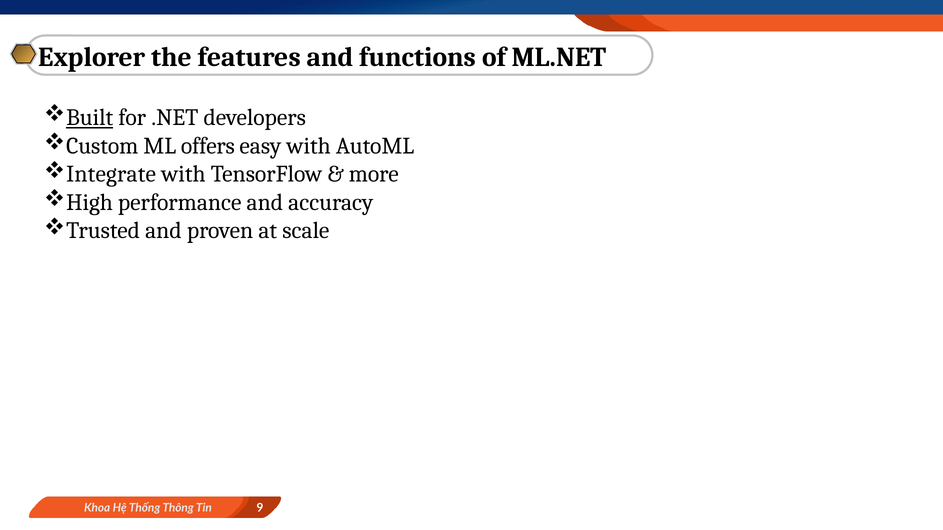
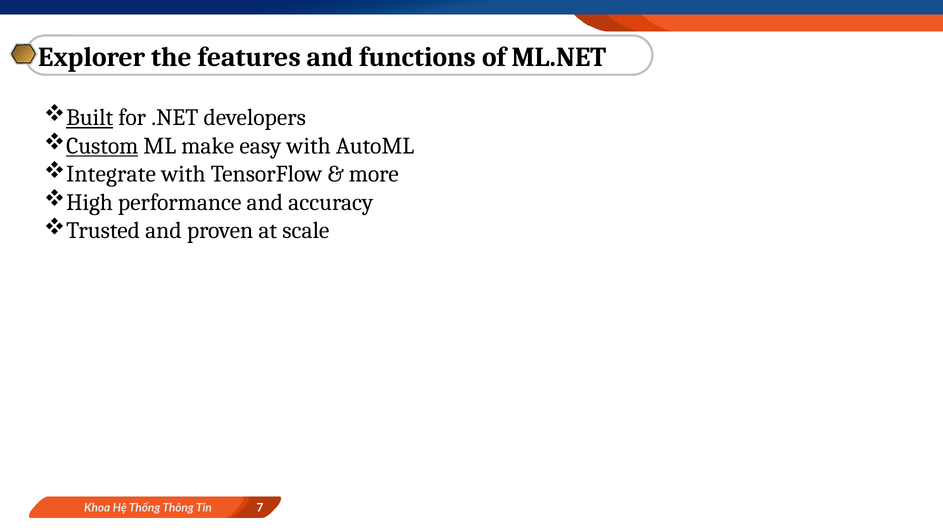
Custom underline: none -> present (102, 146)
offers: offers -> make (208, 146)
9: 9 -> 7 (260, 508)
